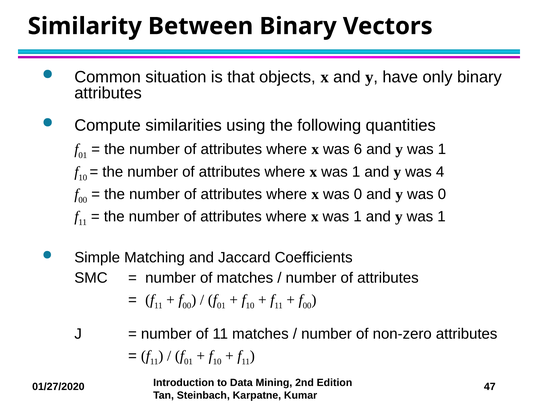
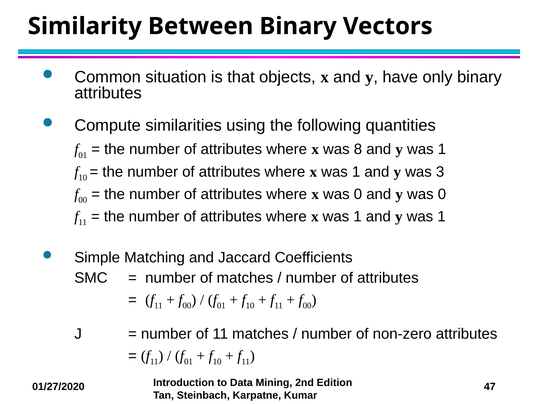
6: 6 -> 8 (358, 149)
4: 4 -> 3 (440, 172)
